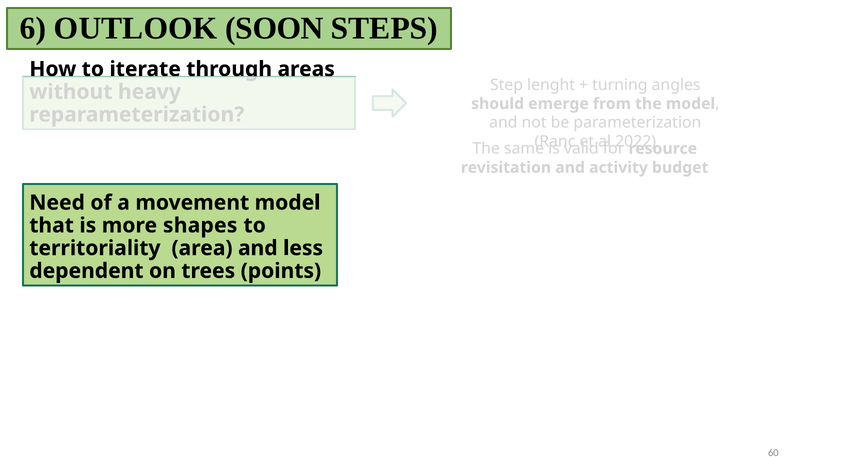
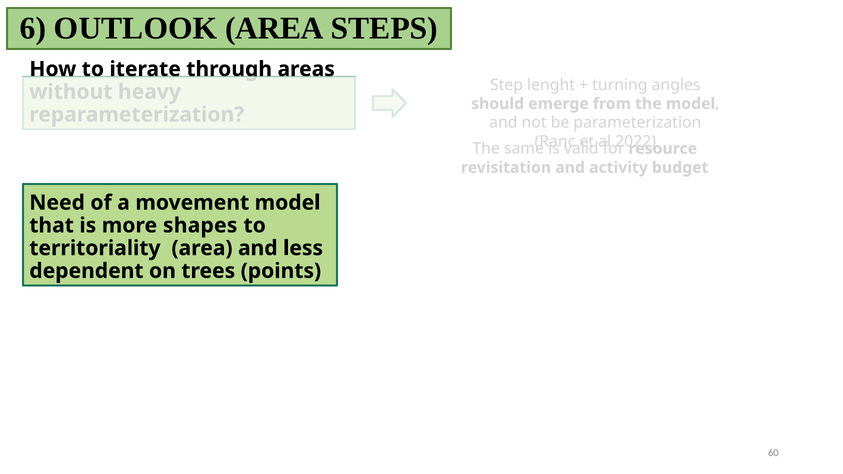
OUTLOOK SOON: SOON -> AREA (274, 29)
